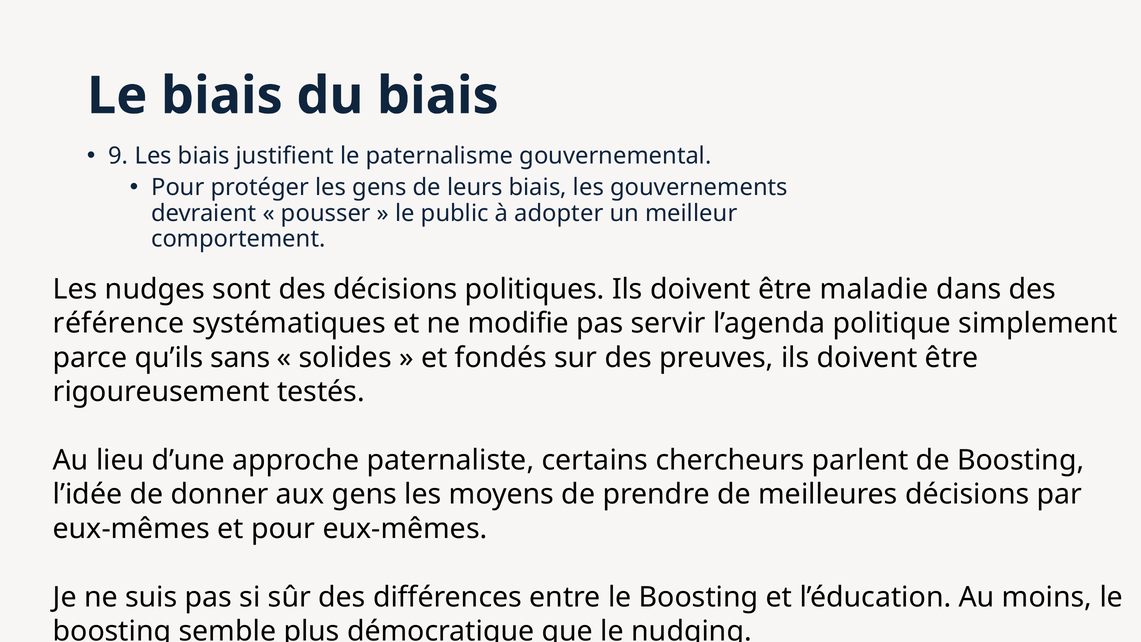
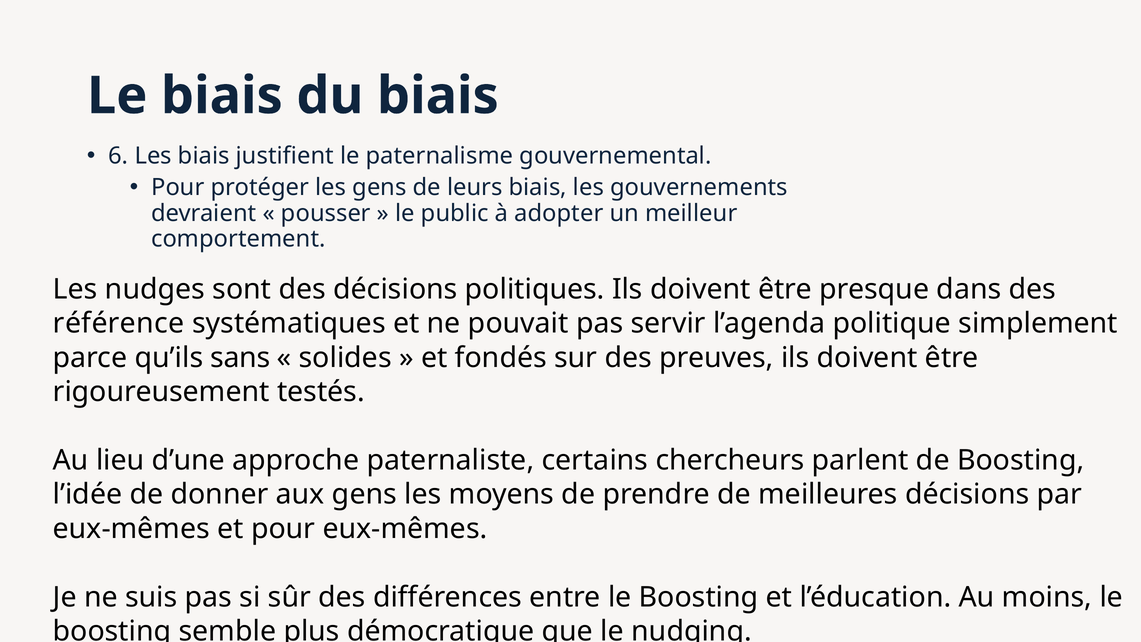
9: 9 -> 6 (118, 156)
maladie: maladie -> presque (874, 289)
modifie: modifie -> pouvait (518, 323)
